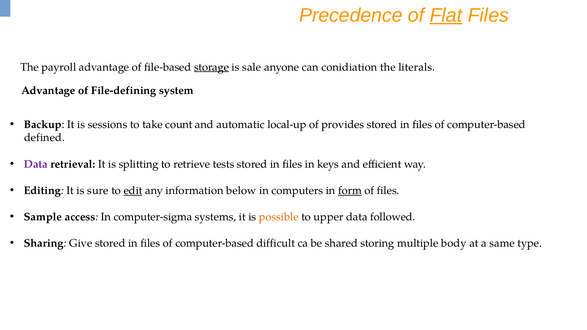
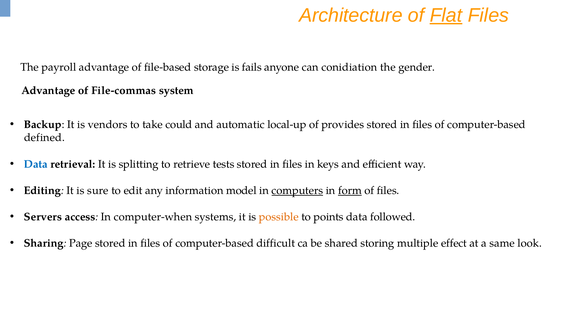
Precedence: Precedence -> Architecture (351, 15)
storage underline: present -> none (212, 67)
sale: sale -> fails (252, 67)
literals: literals -> gender (417, 67)
File-defining: File-defining -> File-commas (124, 91)
sessions: sessions -> vendors (108, 125)
count: count -> could (179, 125)
Data colour: purple -> blue (36, 164)
edit underline: present -> none (133, 191)
below: below -> model (241, 191)
computers underline: none -> present (297, 191)
Sample: Sample -> Servers (43, 217)
computer-sigma: computer-sigma -> computer-when (153, 217)
upper: upper -> points (329, 217)
Give: Give -> Page (81, 243)
body: body -> effect (454, 243)
type: type -> look (530, 243)
